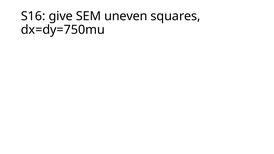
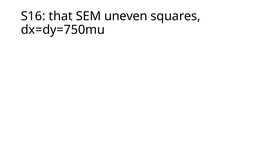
give: give -> that (61, 16)
